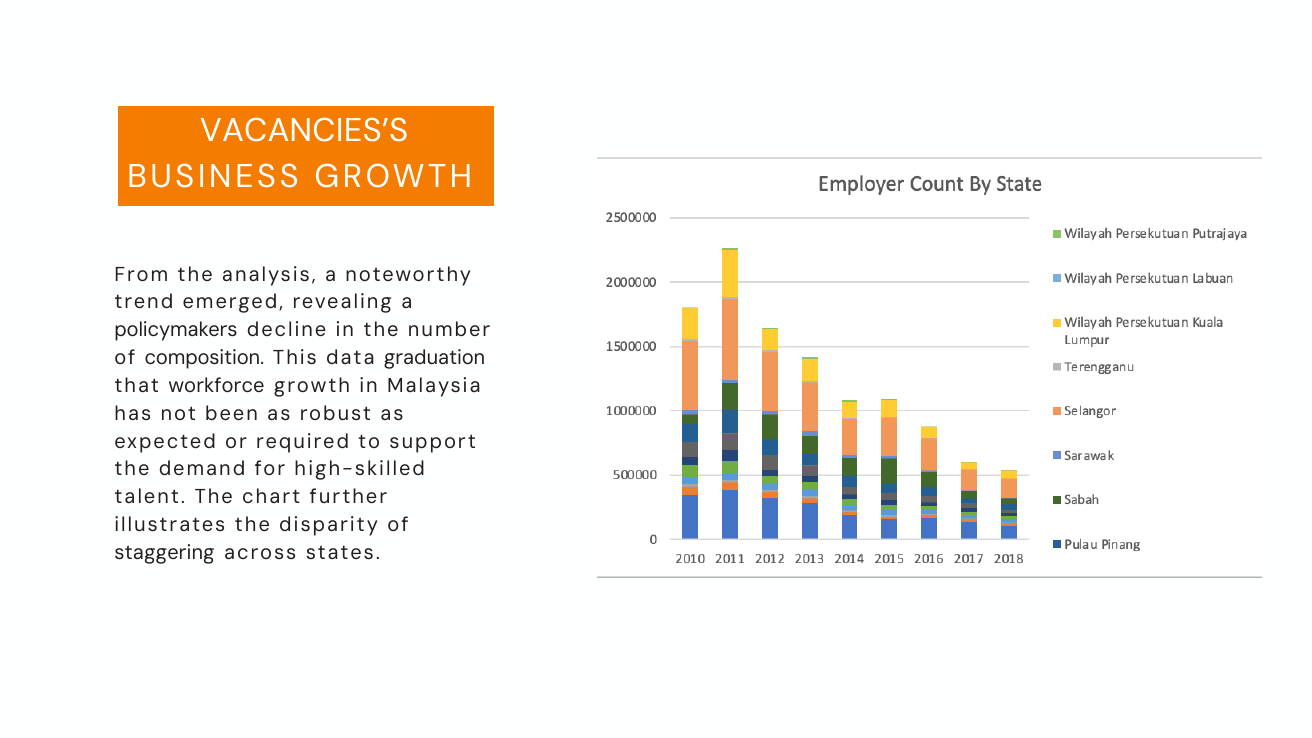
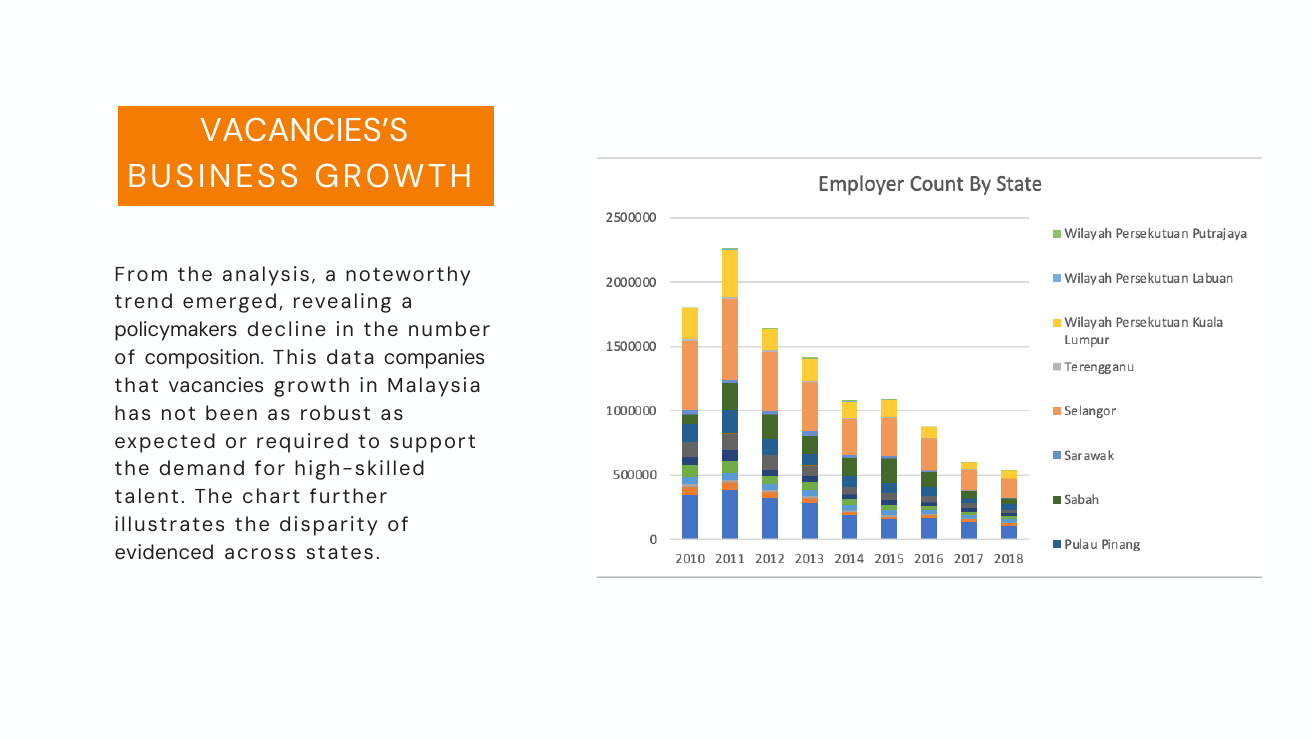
graduation: graduation -> companies (435, 358)
workforce: workforce -> vacancies (216, 386)
staggering: staggering -> evidenced (164, 553)
